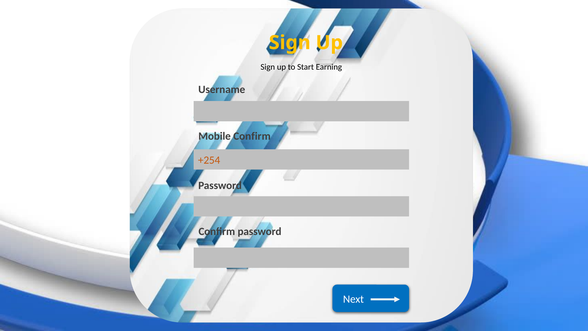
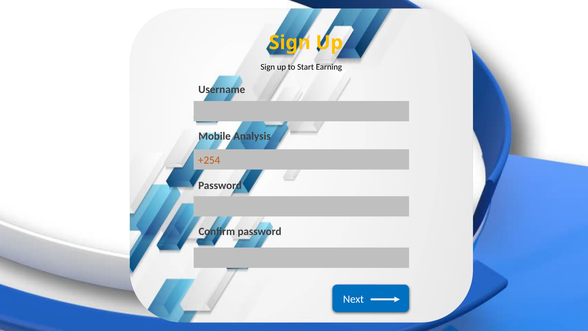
Mobile Confirm: Confirm -> Analysis (252, 136)
